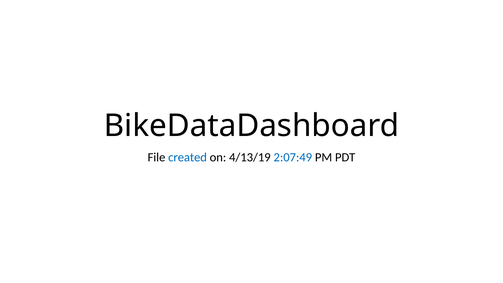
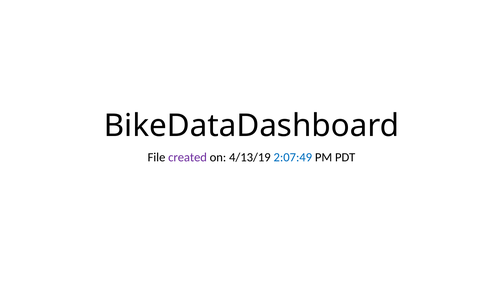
created colour: blue -> purple (188, 157)
